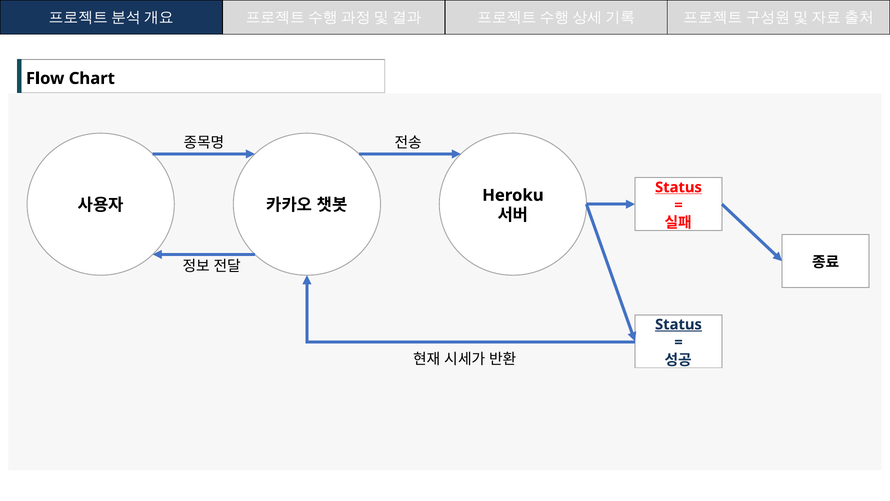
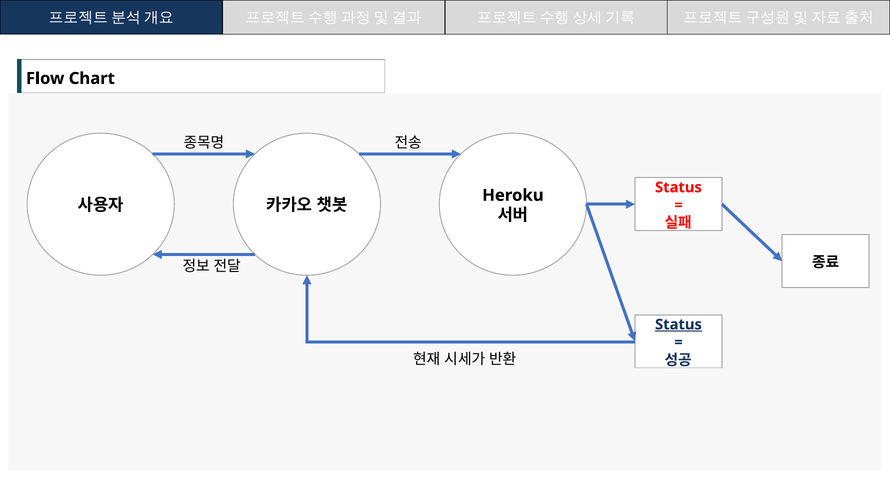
Status underline: present -> none (678, 187)
